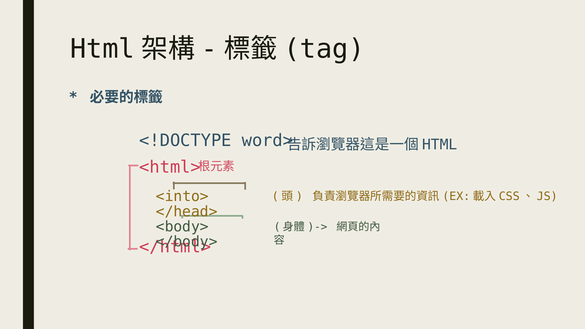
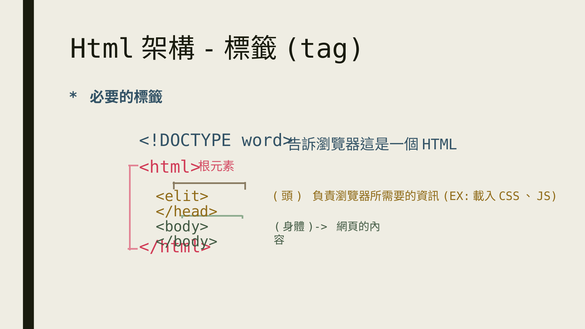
<into>: <into> -> <elit> (182, 196)
